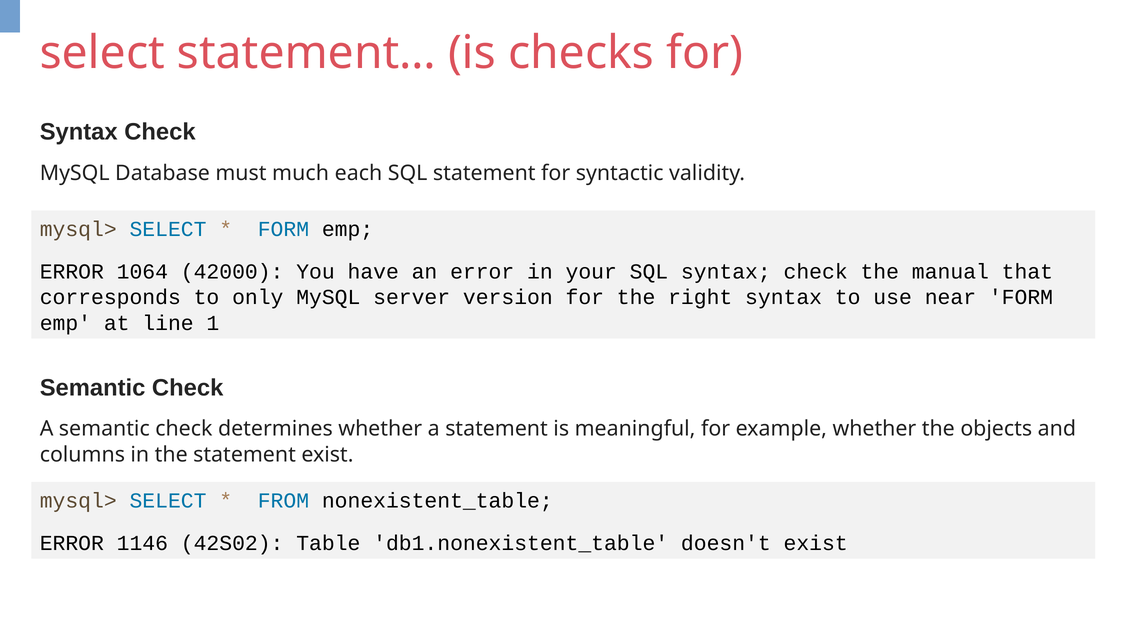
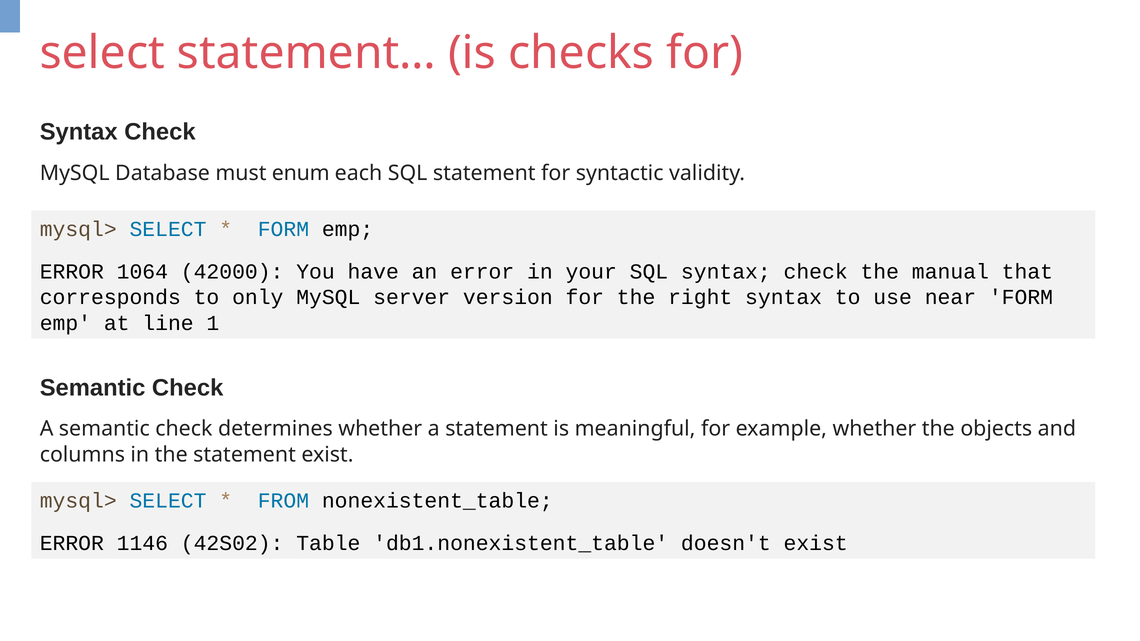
much: much -> enum (301, 173)
